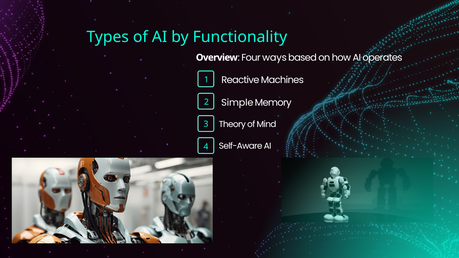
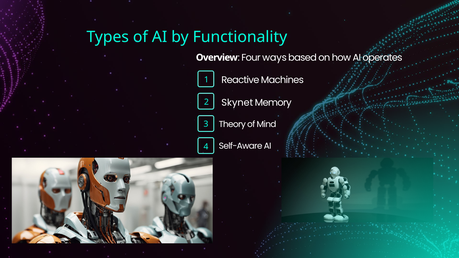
Simple: Simple -> Skynet (237, 103)
